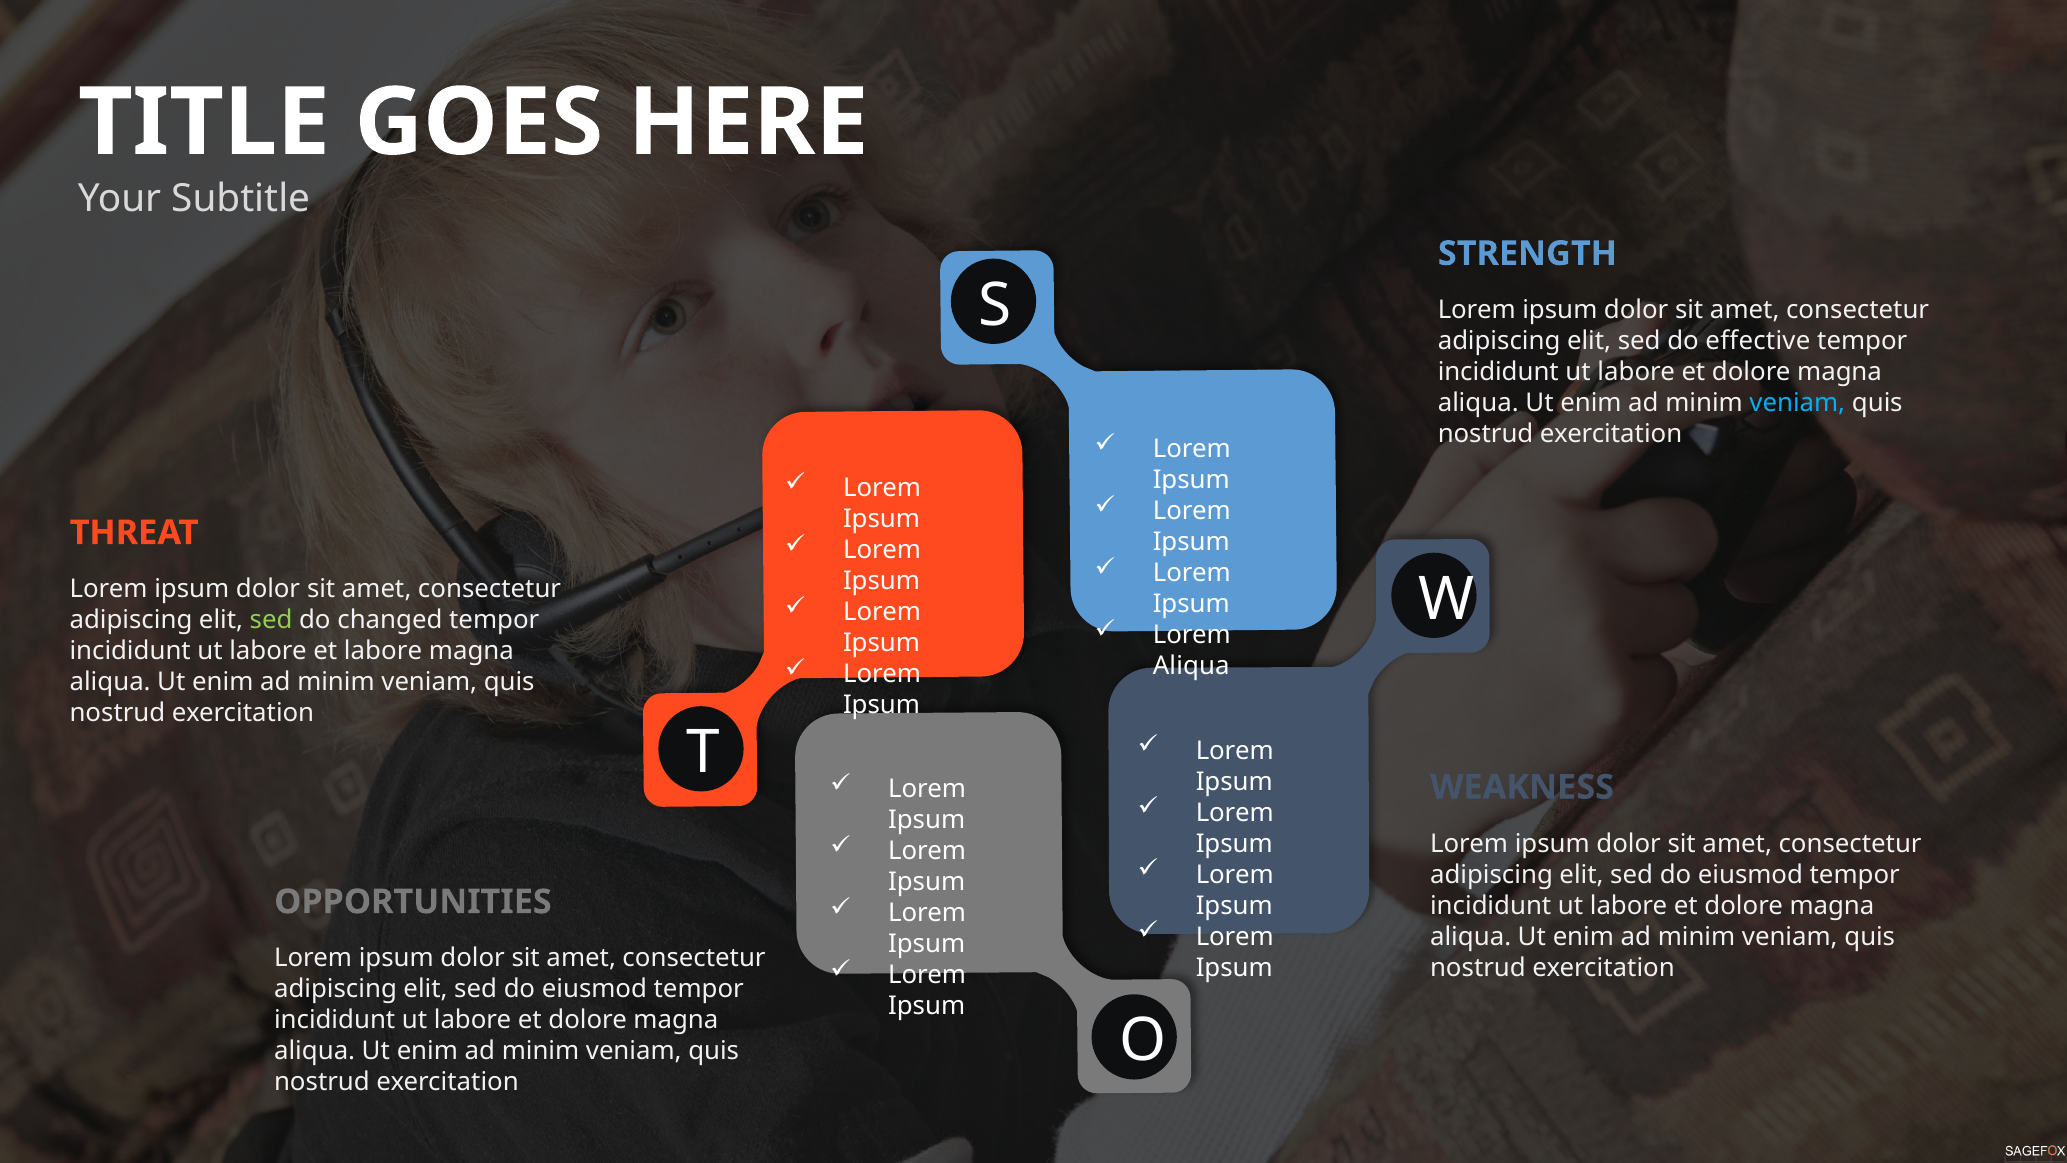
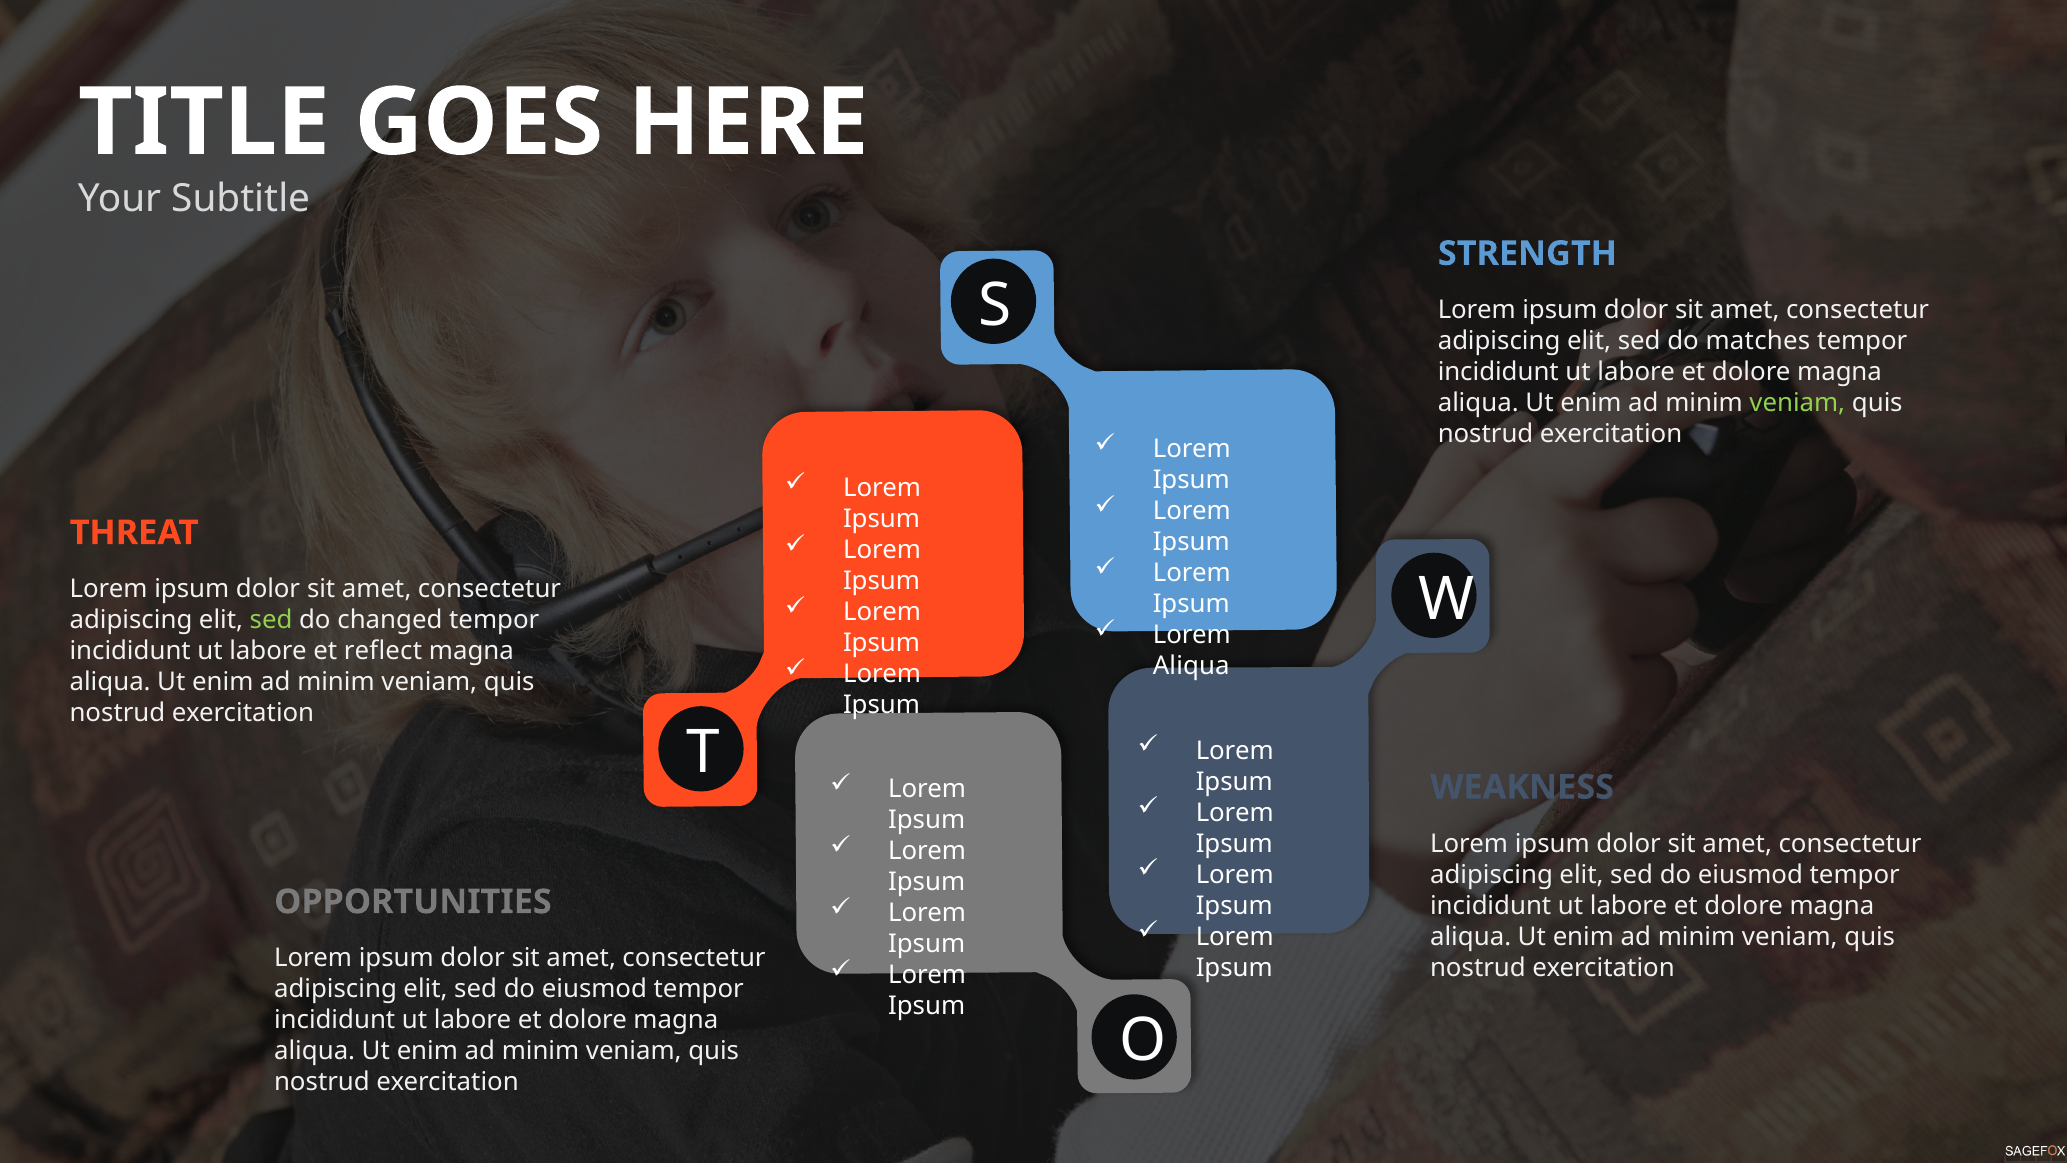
effective: effective -> matches (1758, 341)
veniam colour: light blue -> light green (1797, 403)
et labore: labore -> reflect (383, 651)
